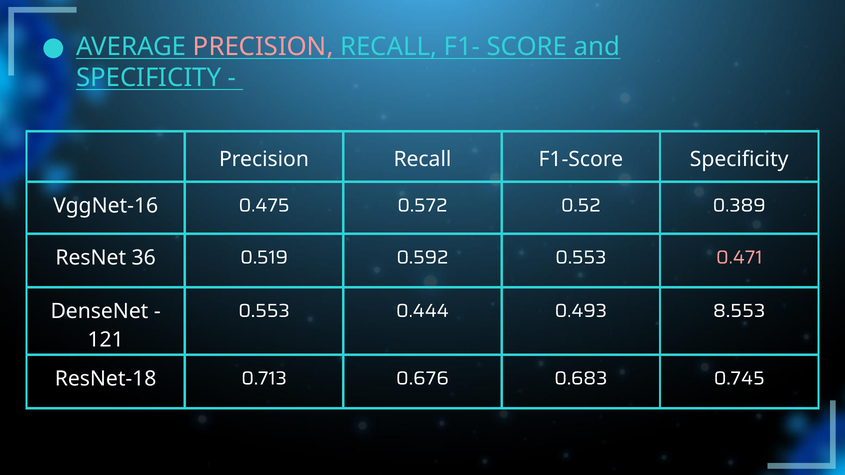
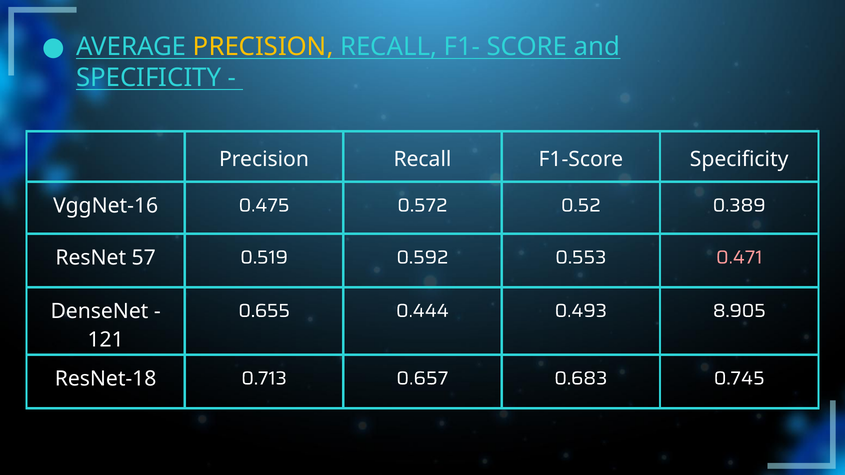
PRECISION colour: pink -> yellow (263, 47)
36: 36 -> 57 (144, 258)
0.553: 0.553 -> 0.655 (264, 311)
8.553: 8.553 -> 8.905 (739, 311)
0.676: 0.676 -> 0.657 (422, 378)
